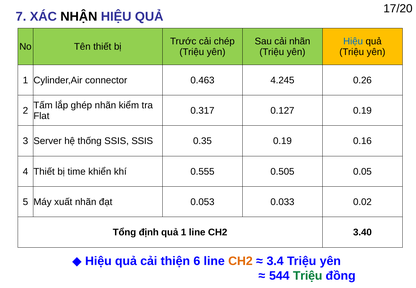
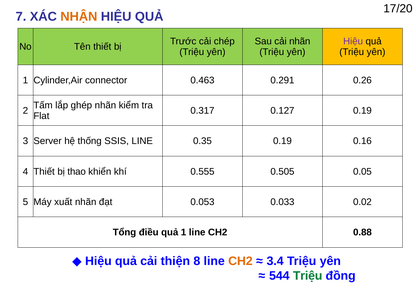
NHẬN colour: black -> orange (79, 17)
Hiệu colour: blue -> purple (353, 41)
4.245: 4.245 -> 0.291 (282, 80)
SSIS SSIS: SSIS -> LINE (142, 141)
time: time -> thao (77, 172)
định: định -> điều (149, 232)
3.40: 3.40 -> 0.88 (362, 232)
6: 6 -> 8 (197, 261)
